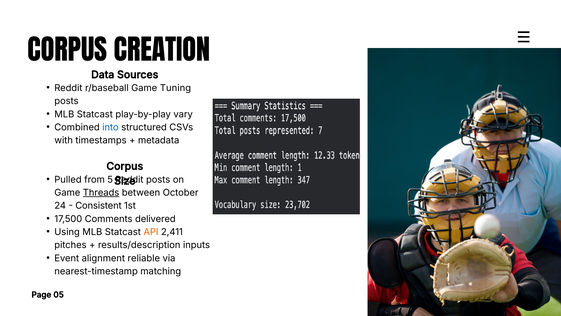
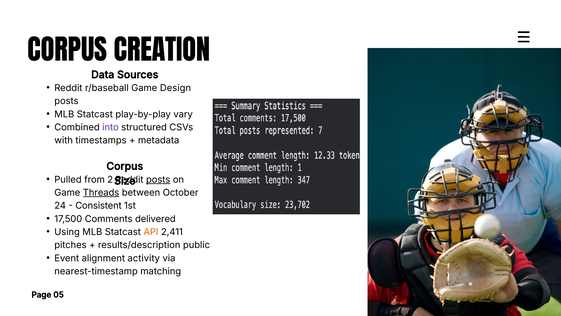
Tuning: Tuning -> Design (175, 88)
into colour: blue -> purple (110, 127)
5: 5 -> 2 (110, 179)
posts underline: none -> present (158, 179)
inputs: inputs -> public (197, 245)
reliable: reliable -> activity (144, 258)
